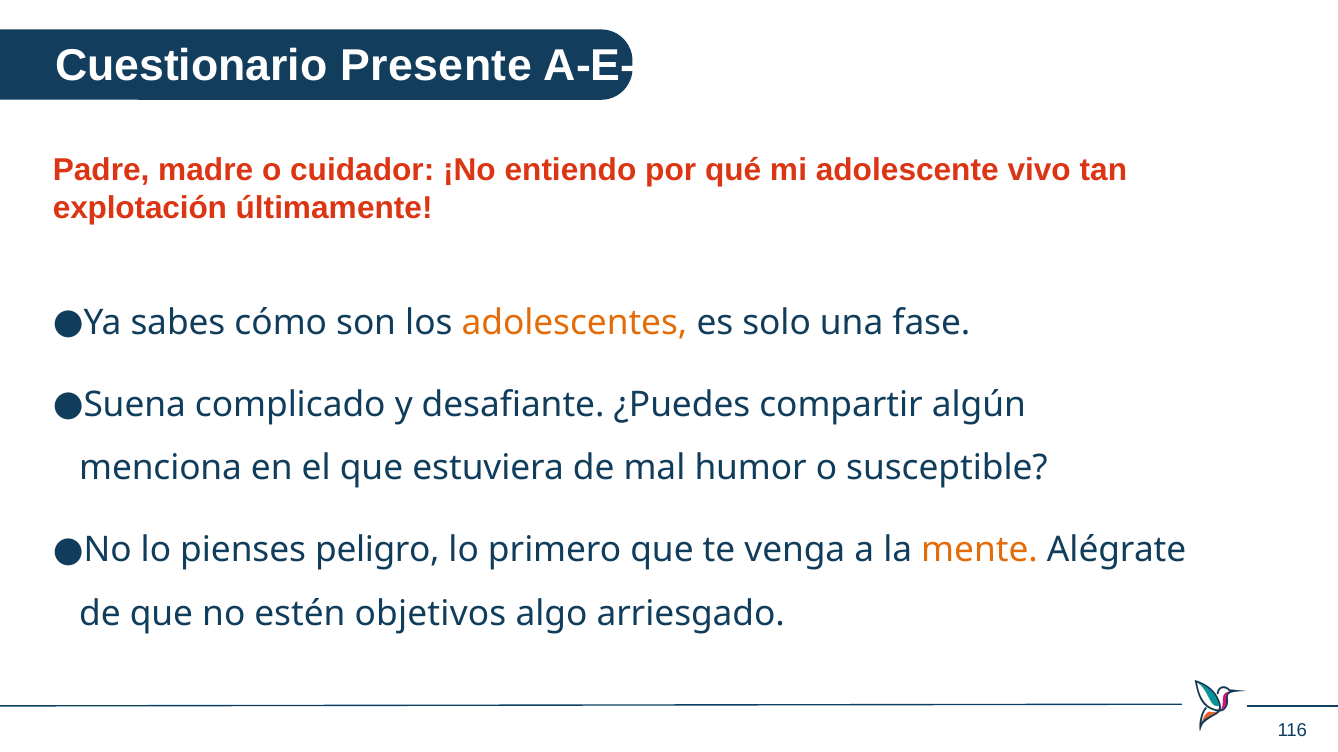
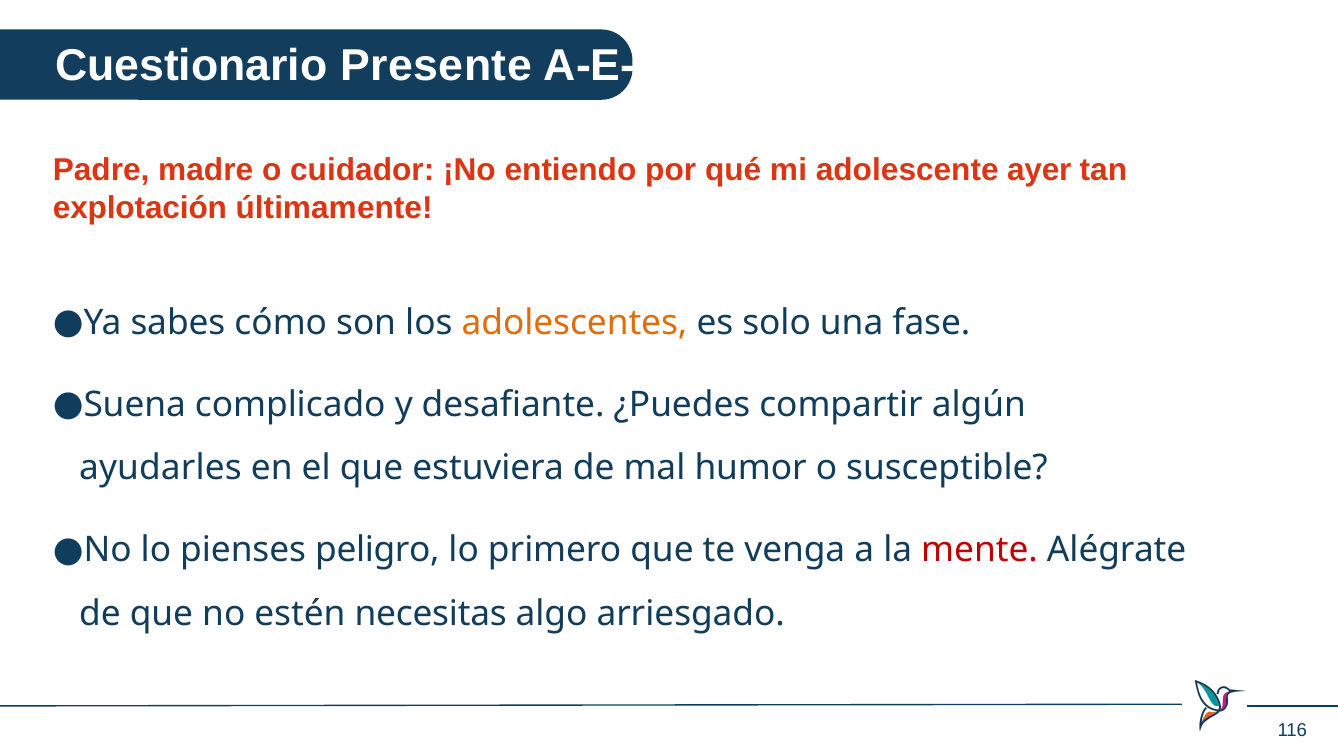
vivo: vivo -> ayer (1039, 170)
menciona: menciona -> ayudarles (160, 469)
mente colour: orange -> red (980, 551)
objetivos: objetivos -> necesitas (431, 614)
